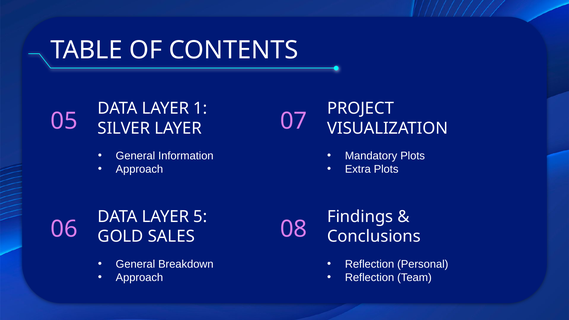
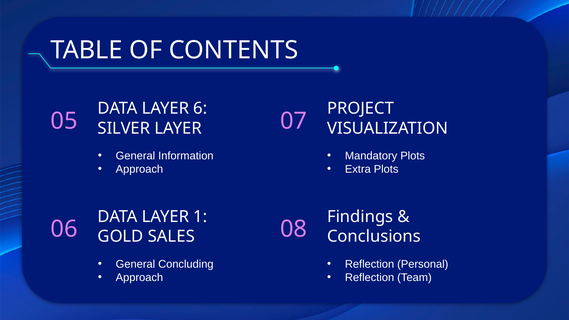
1: 1 -> 6 (200, 109)
5: 5 -> 1 (200, 217)
Breakdown: Breakdown -> Concluding (186, 264)
